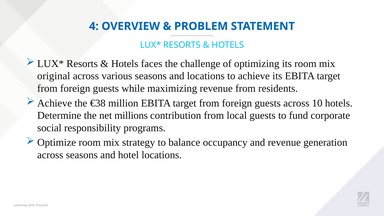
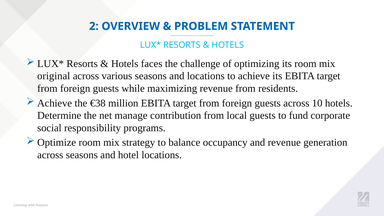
4: 4 -> 2 (94, 26)
millions: millions -> manage (131, 116)
